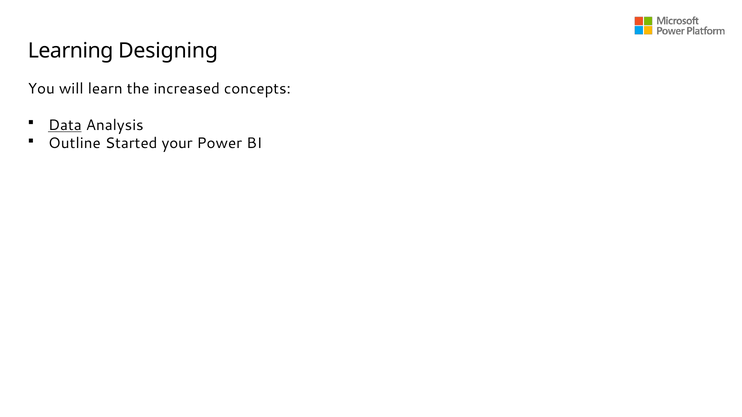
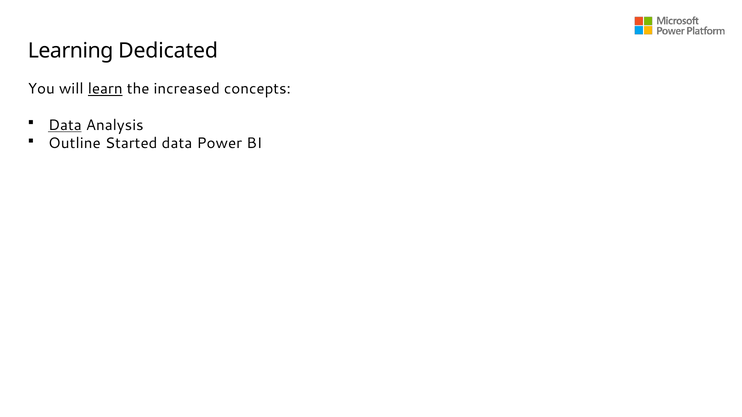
Designing: Designing -> Dedicated (168, 51)
learn underline: none -> present (105, 89)
Started your: your -> data (177, 144)
